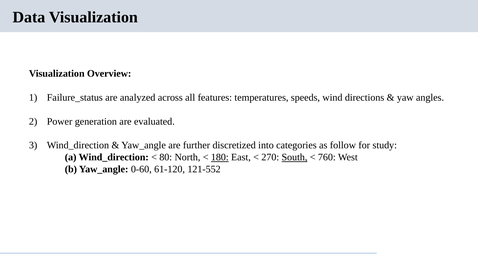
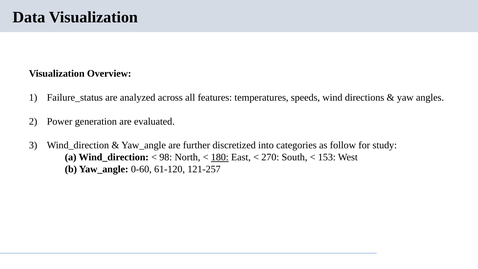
80: 80 -> 98 (166, 157)
South underline: present -> none (294, 157)
760: 760 -> 153 (327, 157)
121-552: 121-552 -> 121-257 (204, 169)
